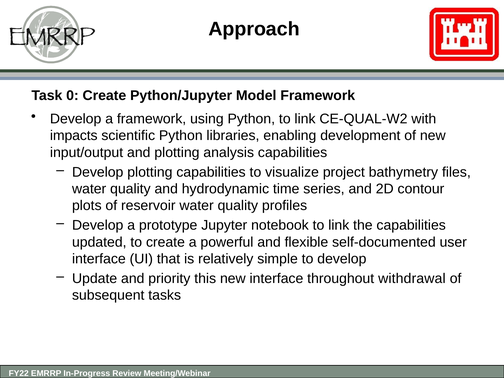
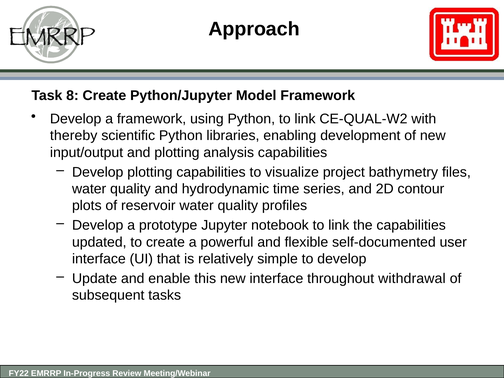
0: 0 -> 8 (72, 96)
impacts: impacts -> thereby (74, 136)
priority: priority -> enable (169, 278)
